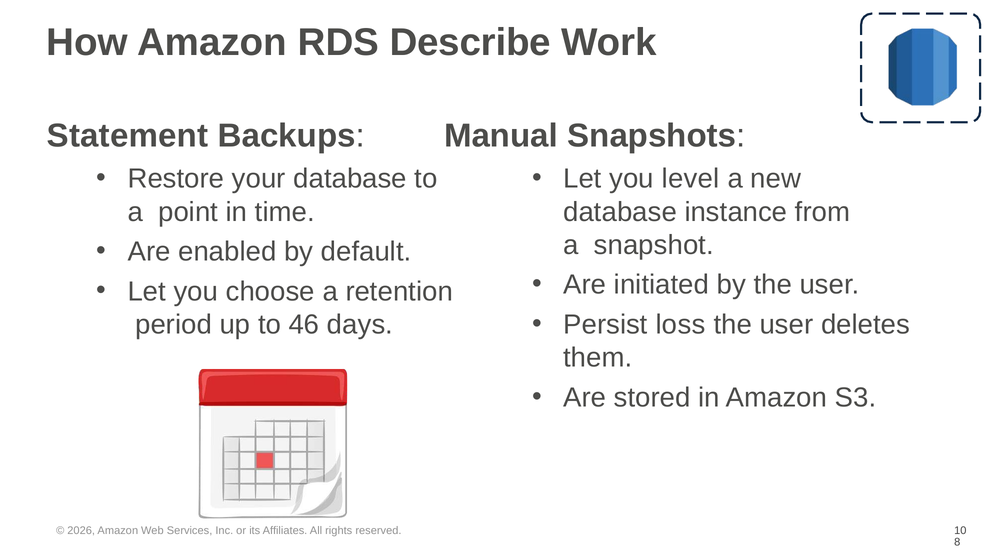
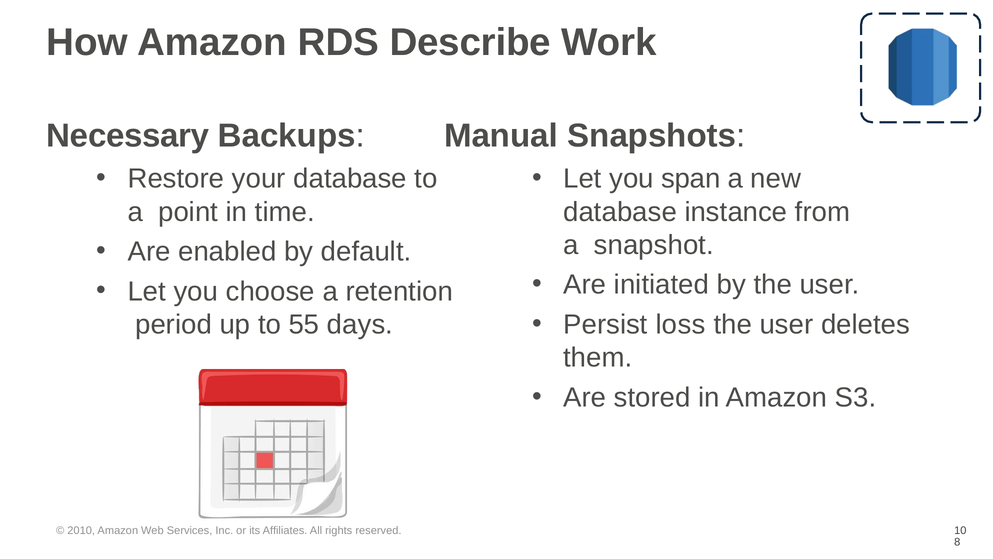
Statement: Statement -> Necessary (128, 136)
level: level -> span (691, 179)
46: 46 -> 55 (304, 324)
2026: 2026 -> 2010 (81, 530)
